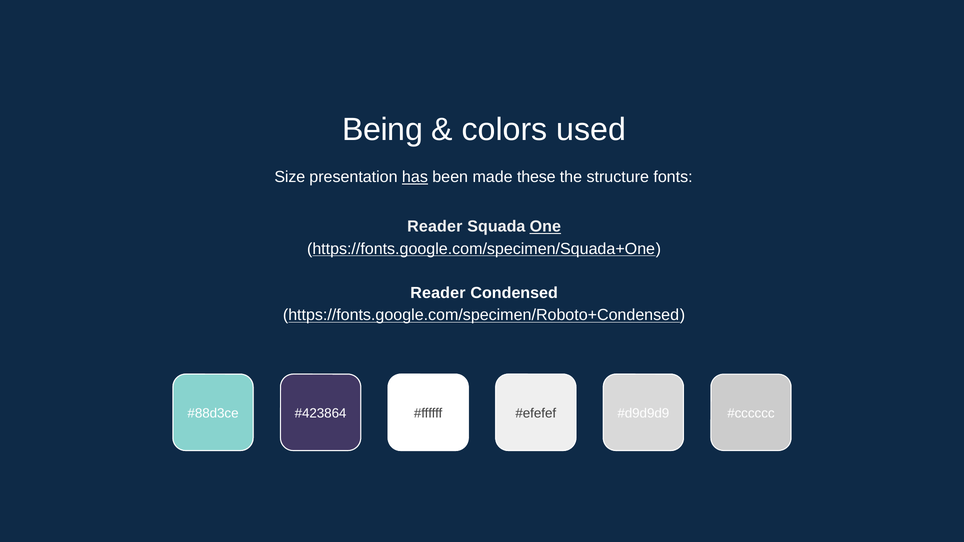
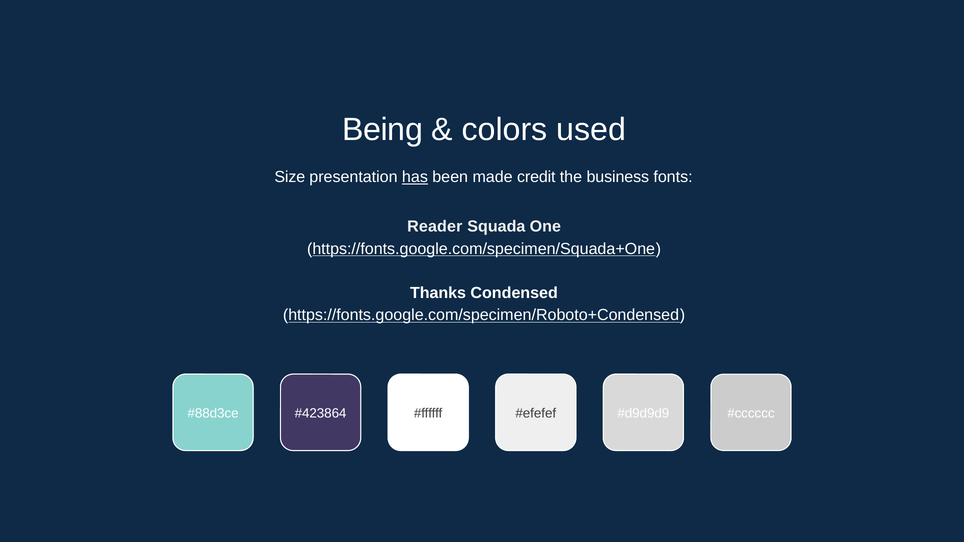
these: these -> credit (536, 177)
structure: structure -> business (618, 177)
One underline: present -> none (545, 227)
Reader: Reader -> Thanks (438, 293)
